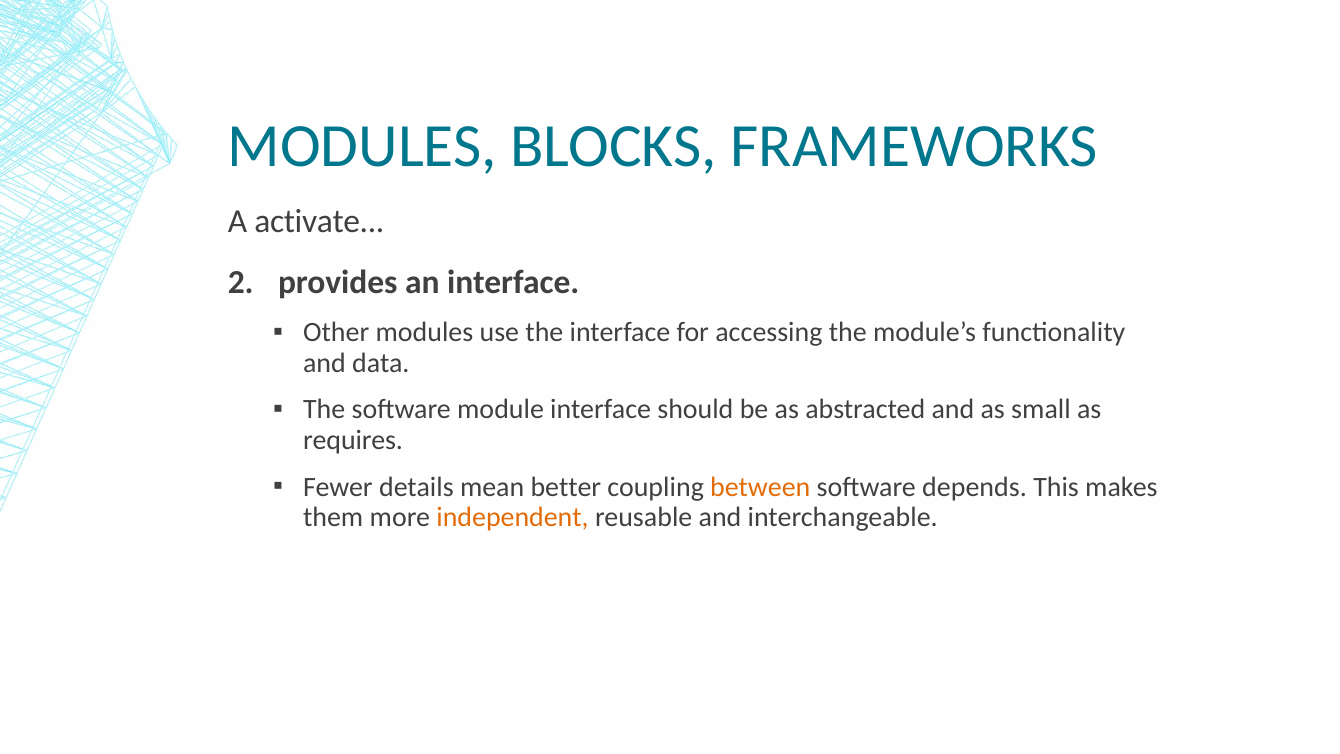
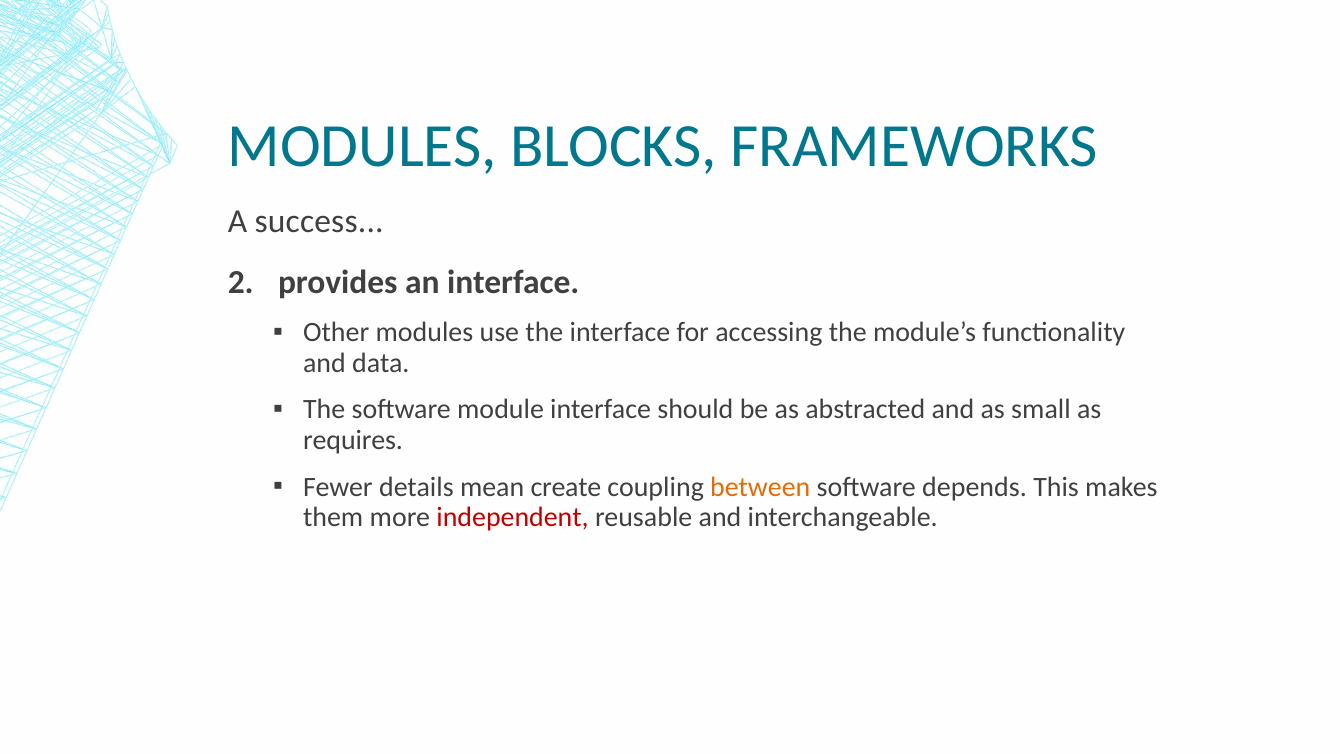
activate: activate -> success (319, 221)
better: better -> create (566, 487)
independent colour: orange -> red (513, 517)
